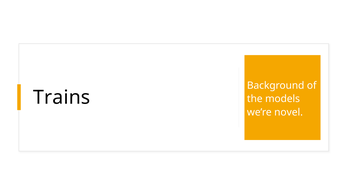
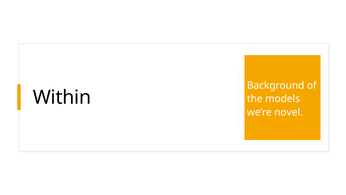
Trains: Trains -> Within (62, 97)
